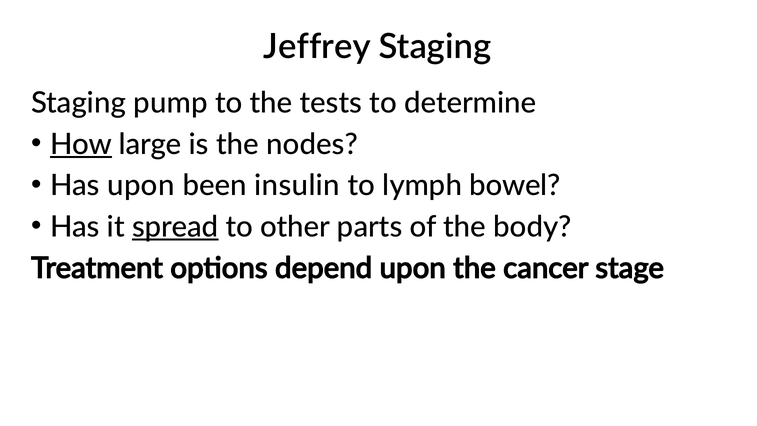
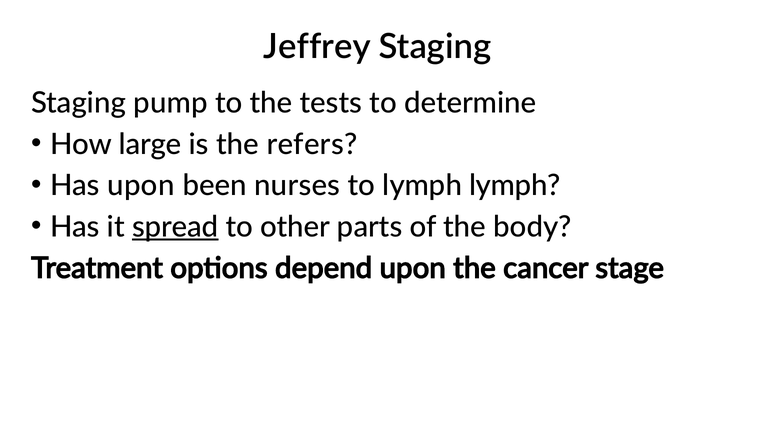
How underline: present -> none (81, 144)
nodes: nodes -> refers (312, 144)
insulin: insulin -> nurses (297, 186)
lymph bowel: bowel -> lymph (515, 186)
